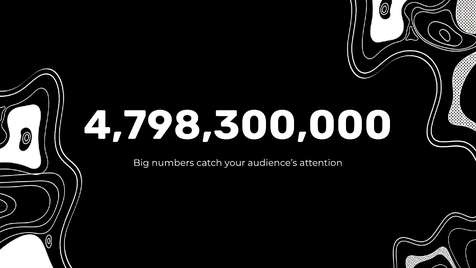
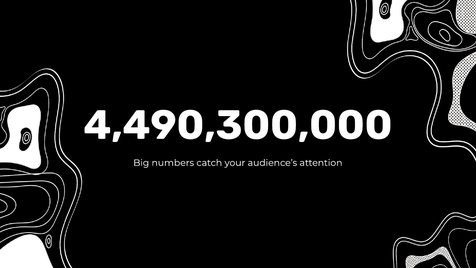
4,798,300,000: 4,798,300,000 -> 4,490,300,000 (238, 125)
